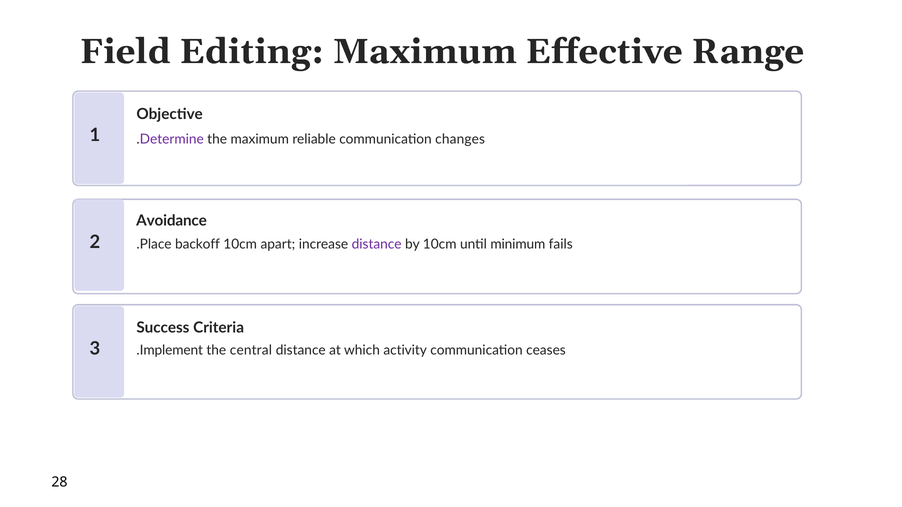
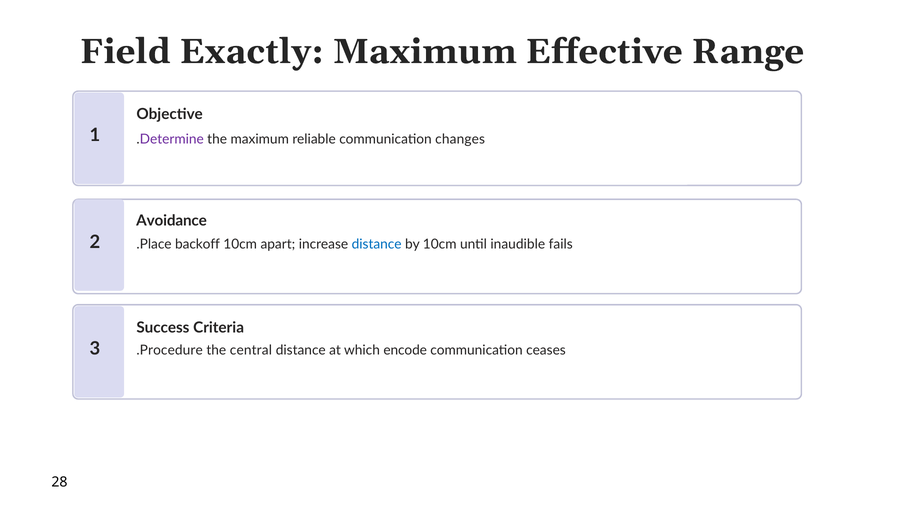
Editing: Editing -> Exactly (252, 52)
distance colour: purple -> blue (377, 244)
minimum: minimum -> inaudible (518, 244)
Implement: Implement -> Procedure (171, 350)
activity: activity -> encode (405, 350)
